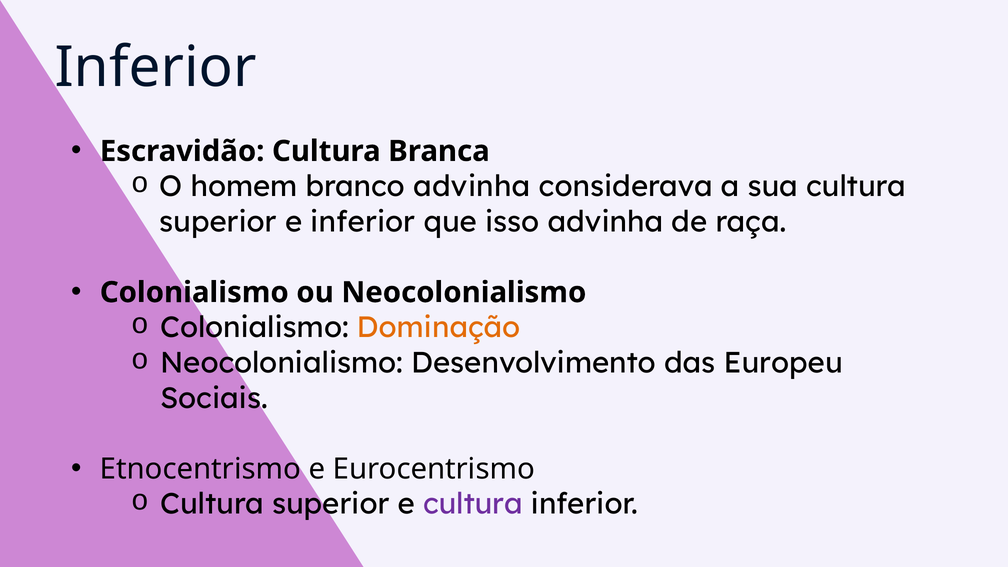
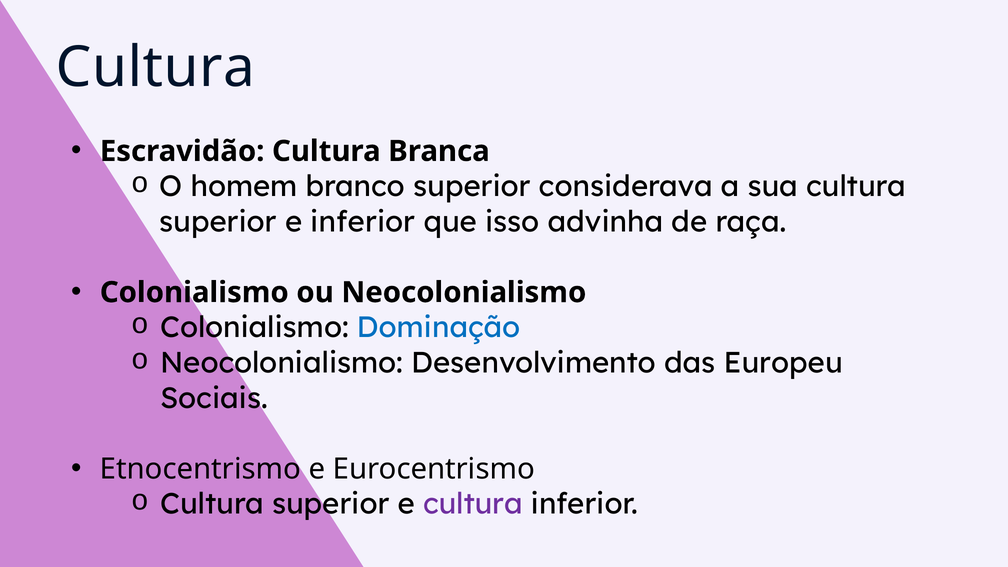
Inferior: Inferior -> Cultura (155, 67)
branco advinha: advinha -> superior (472, 187)
Dominação colour: orange -> blue (439, 328)
